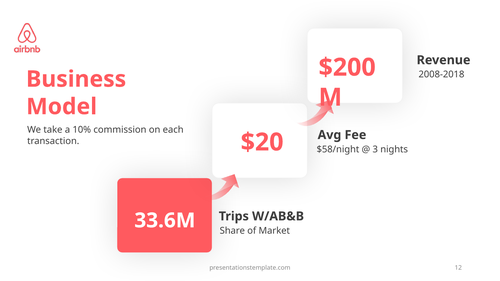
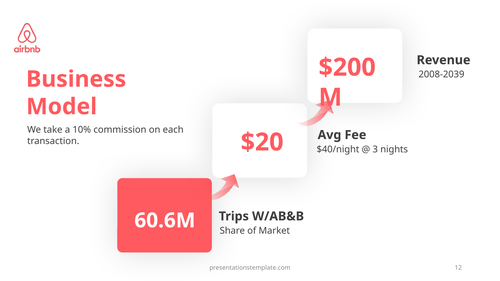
2008-2018: 2008-2018 -> 2008-2039 (441, 75)
$58/night: $58/night -> $40/night (338, 149)
33.6M: 33.6M -> 60.6M (165, 221)
